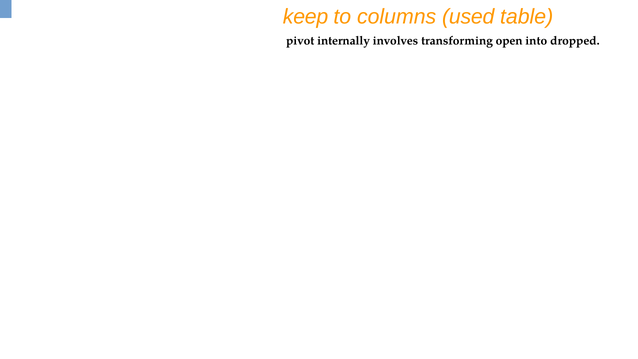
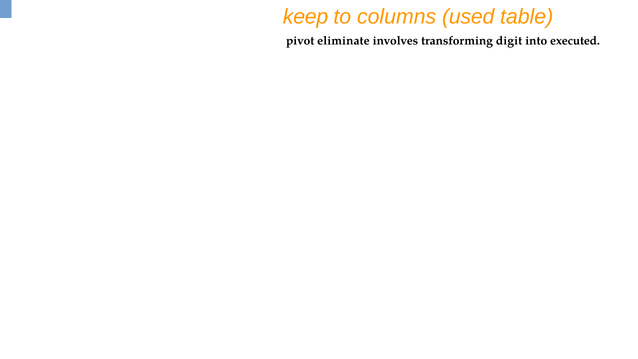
internally: internally -> eliminate (343, 41)
open: open -> digit (509, 41)
dropped: dropped -> executed (575, 41)
